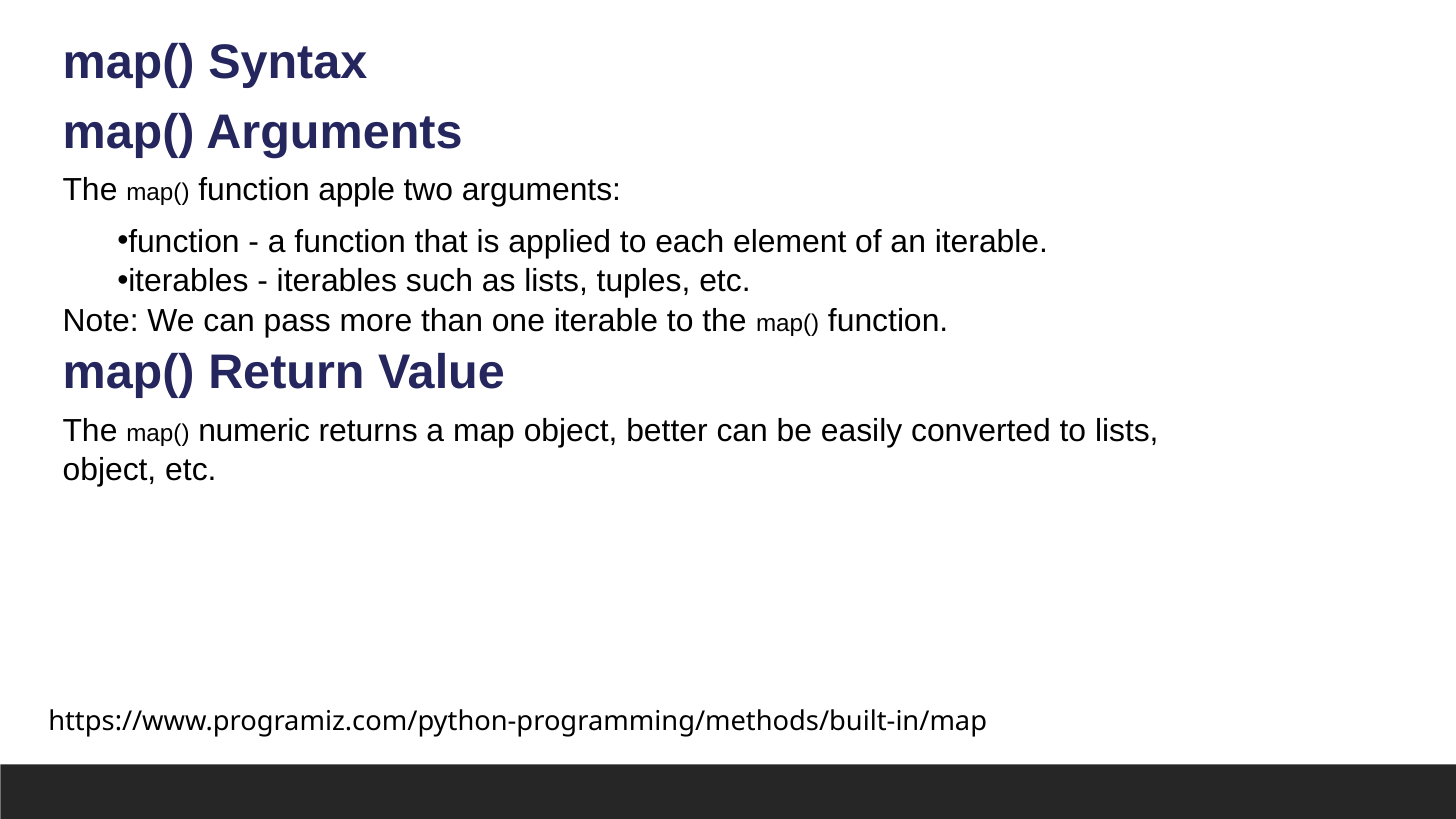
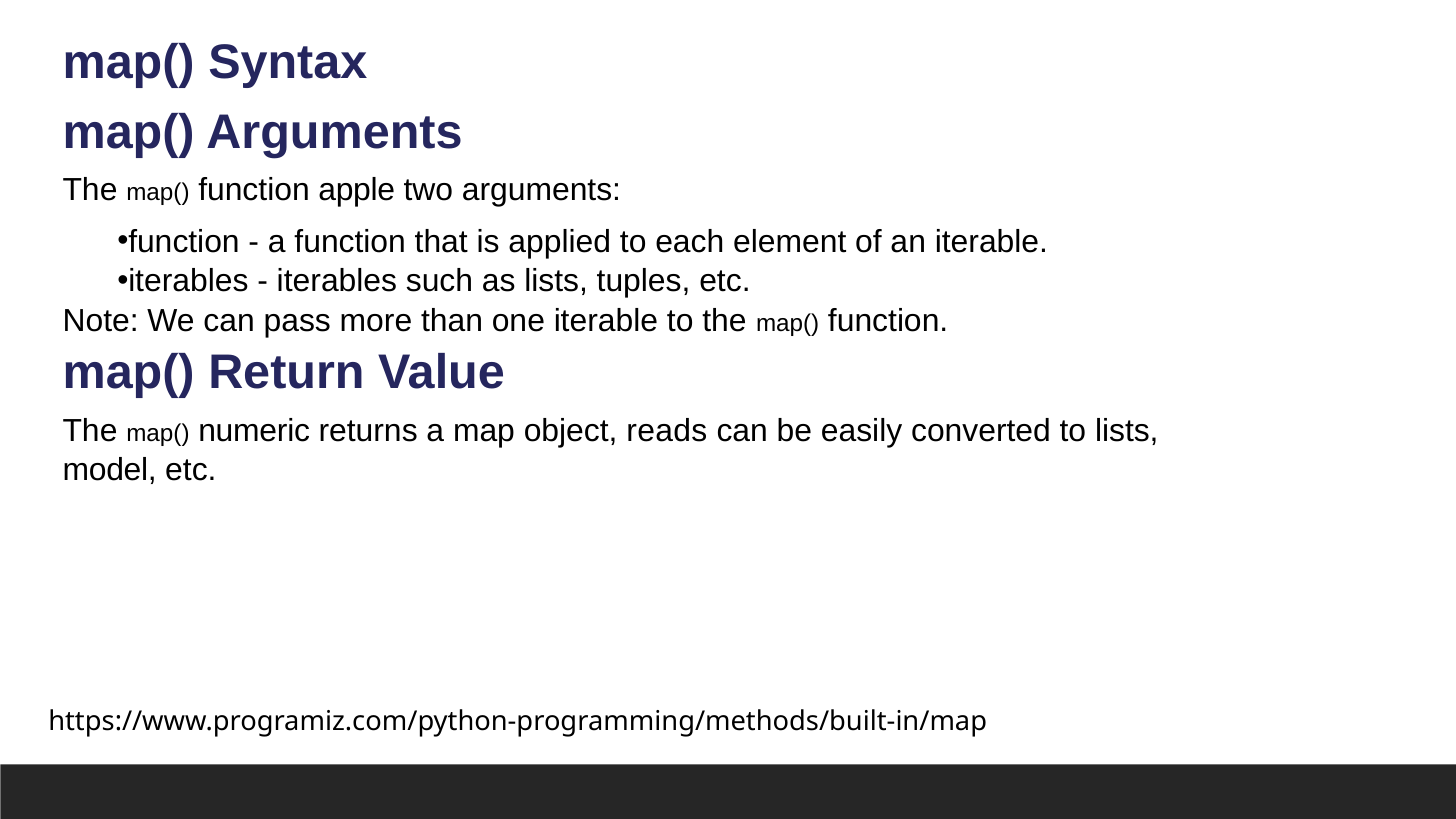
better: better -> reads (667, 431)
object: object -> model (110, 470)
